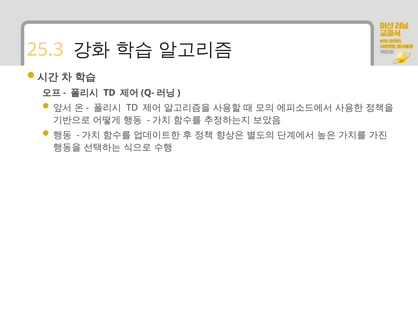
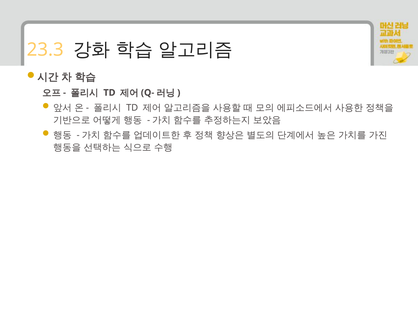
25.3: 25.3 -> 23.3 (45, 50)
